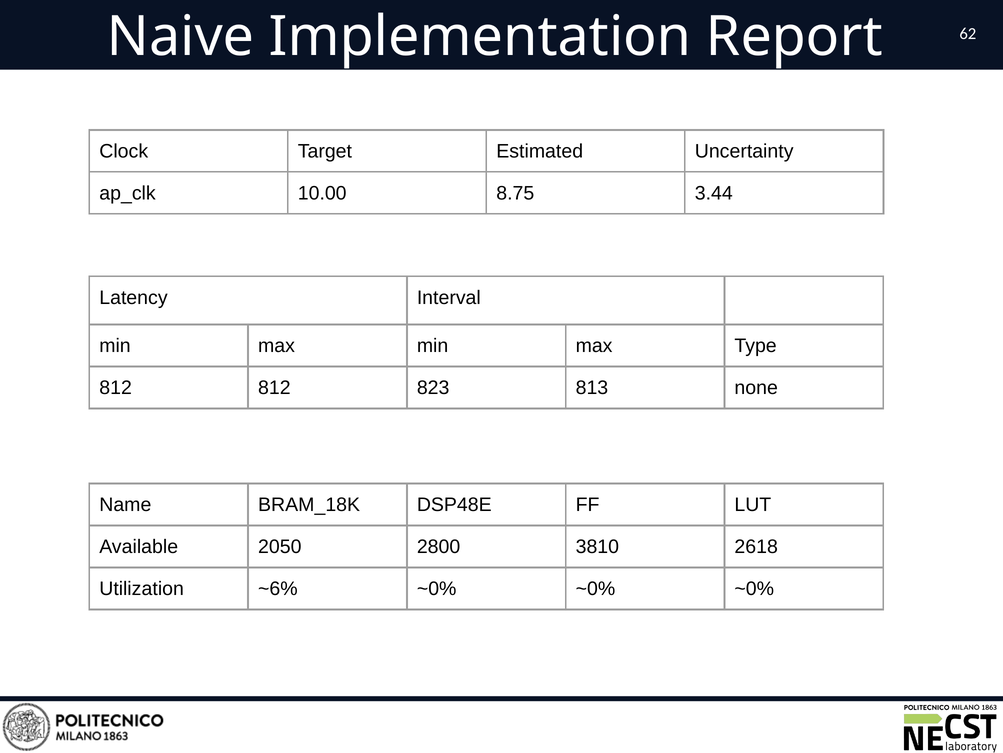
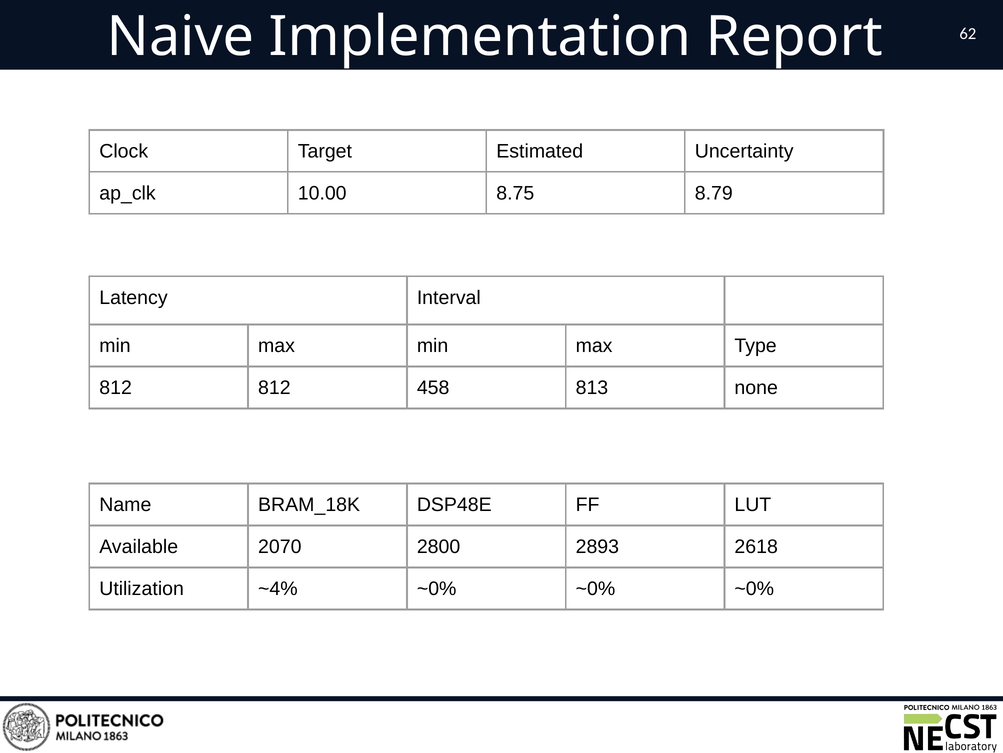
3.44: 3.44 -> 8.79 (714, 193)
823: 823 -> 458 (433, 387)
2050: 2050 -> 2070 (280, 546)
3810: 3810 -> 2893 (597, 546)
~6%: ~6% -> ~4% (278, 588)
